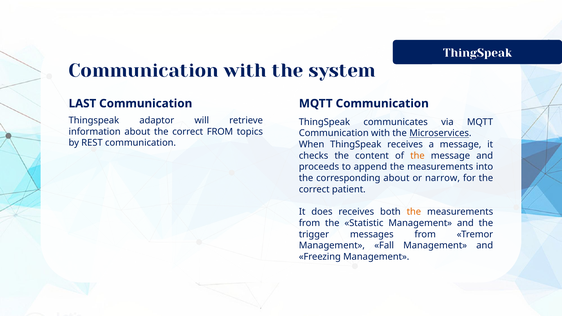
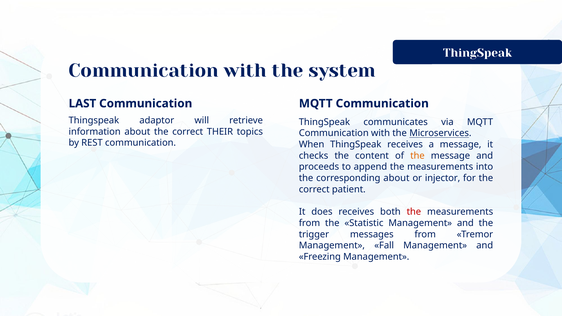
correct FROM: FROM -> THEIR (220, 132)
narrow: narrow -> injector (443, 178)
the colour: orange -> red (414, 212)
